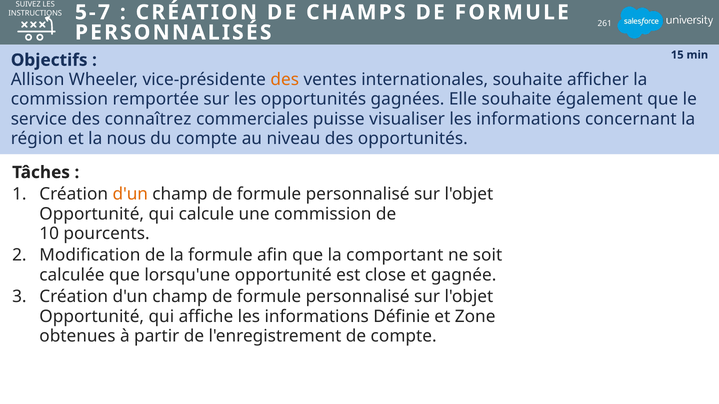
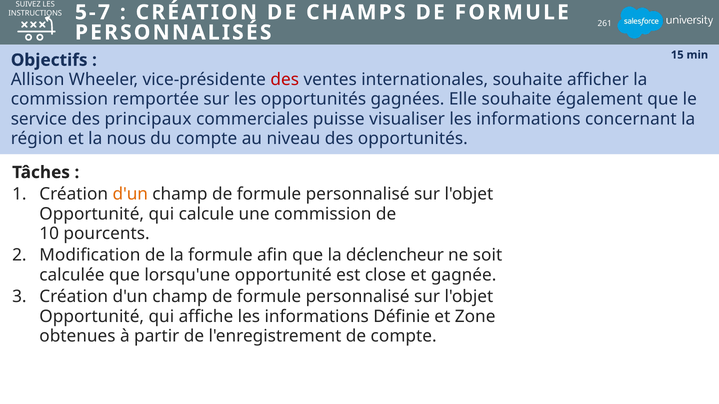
des colour: orange -> red (285, 80)
connaîtrez: connaîtrez -> principaux (148, 119)
comportant: comportant -> déclencheur (395, 256)
